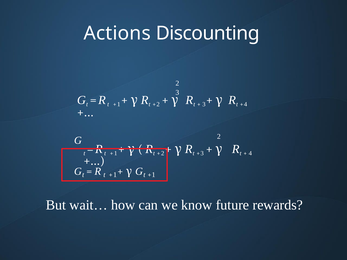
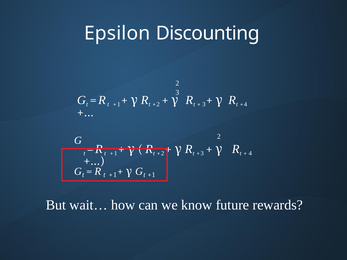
Actions: Actions -> Epsilon (117, 33)
